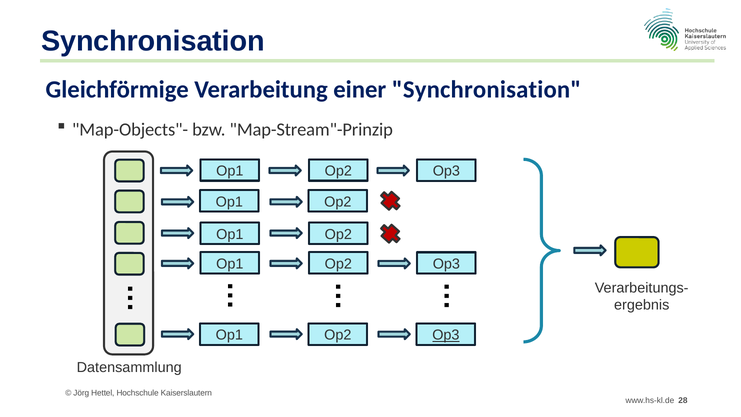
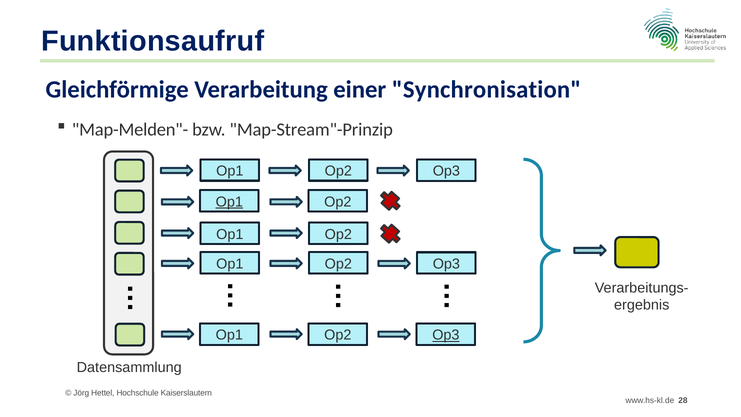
Synchronisation: Synchronisation -> Funktionsaufruf (153, 41)
Map-Objects"-: Map-Objects"- -> Map-Melden"- (130, 130)
Op1 underline: none -> present (229, 202)
